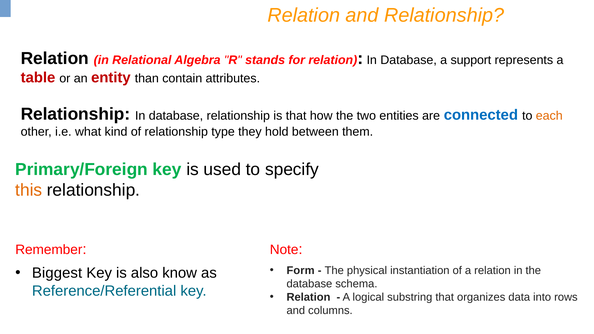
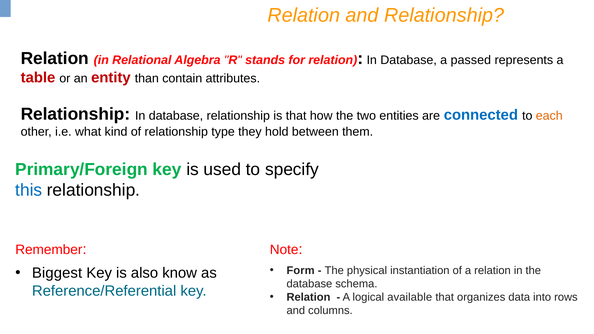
support: support -> passed (471, 60)
this colour: orange -> blue (29, 190)
substring: substring -> available (410, 297)
